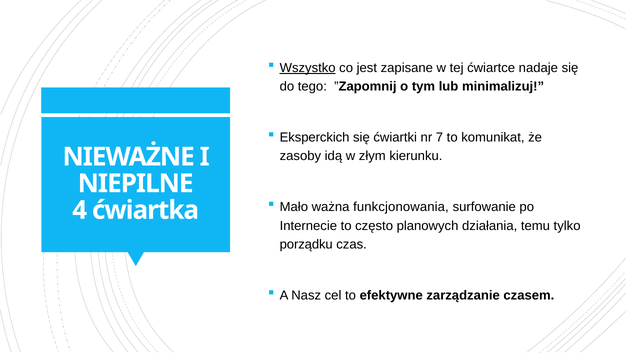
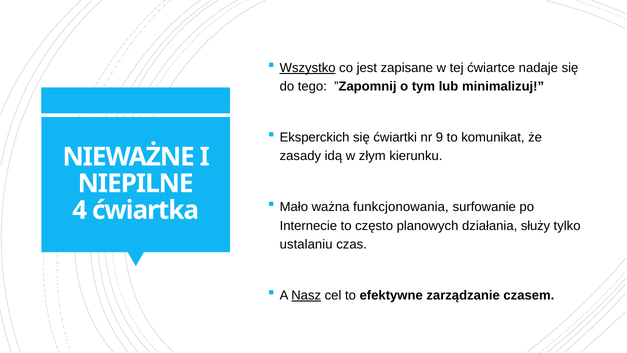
7: 7 -> 9 (440, 137)
zasoby: zasoby -> zasady (300, 156)
temu: temu -> służy (536, 226)
porządku: porządku -> ustalaniu (306, 244)
Nasz underline: none -> present (306, 295)
